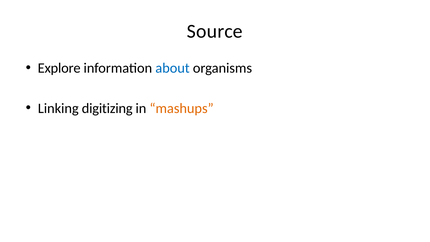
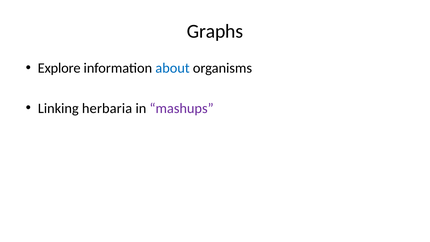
Source: Source -> Graphs (215, 31)
digitizing: digitizing -> herbaria (107, 108)
mashups colour: orange -> purple (182, 108)
